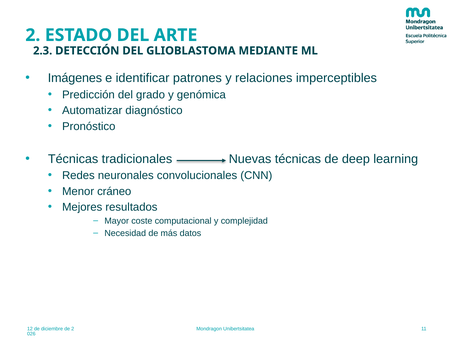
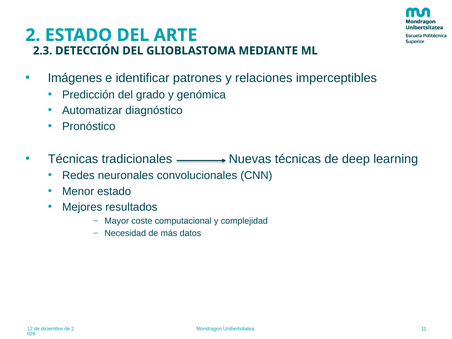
Menor cráneo: cráneo -> estado (114, 191)
